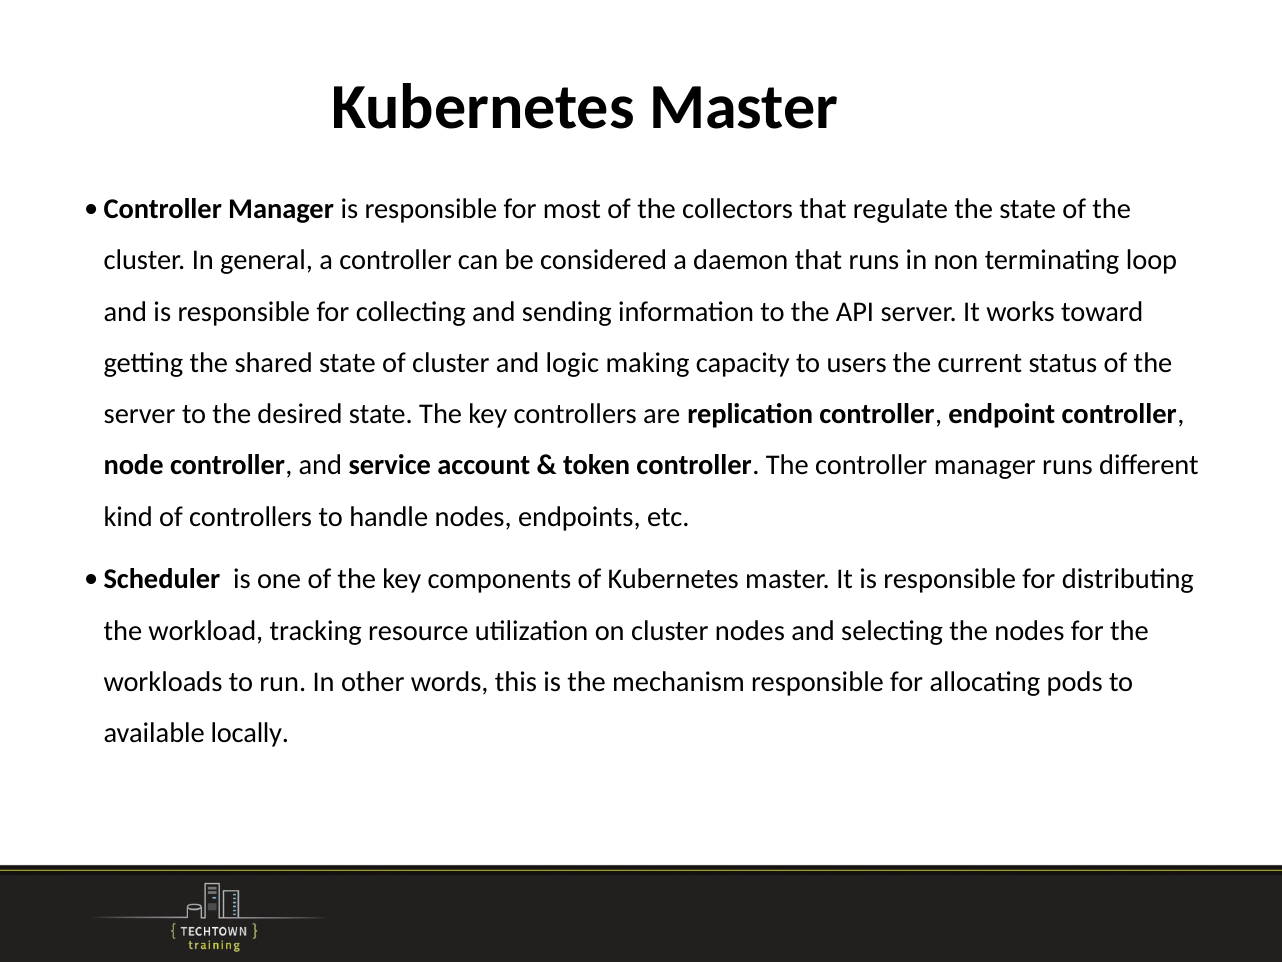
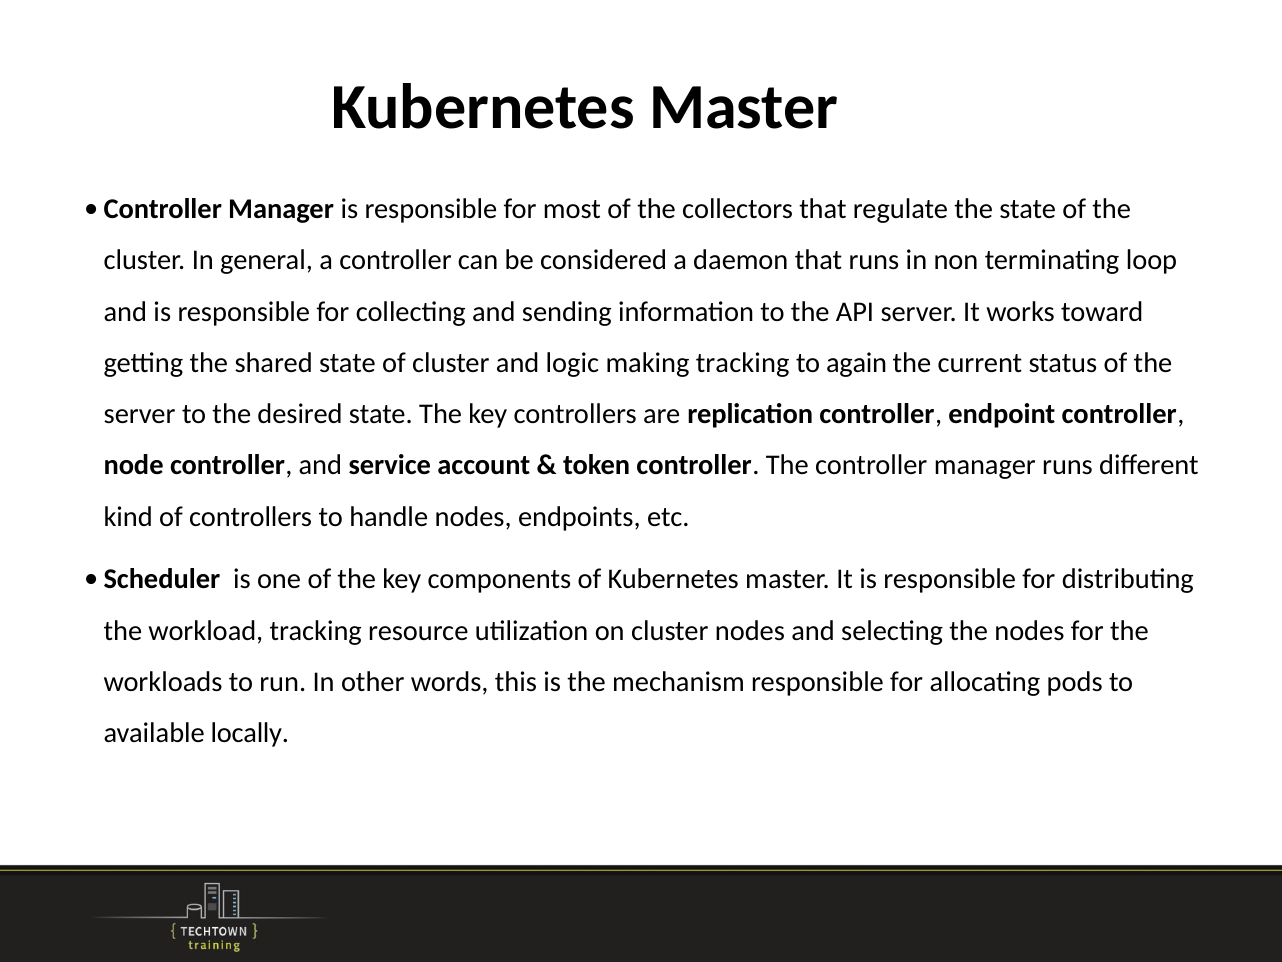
making capacity: capacity -> tracking (743, 363)
users: users -> again (857, 363)
